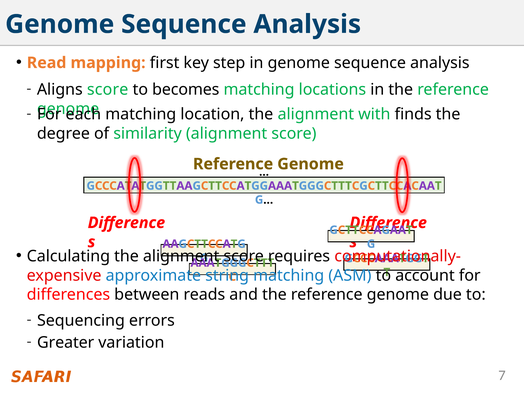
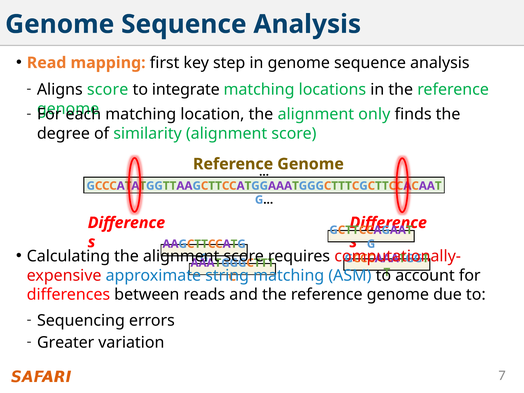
becomes: becomes -> integrate (186, 90)
with: with -> only (374, 114)
